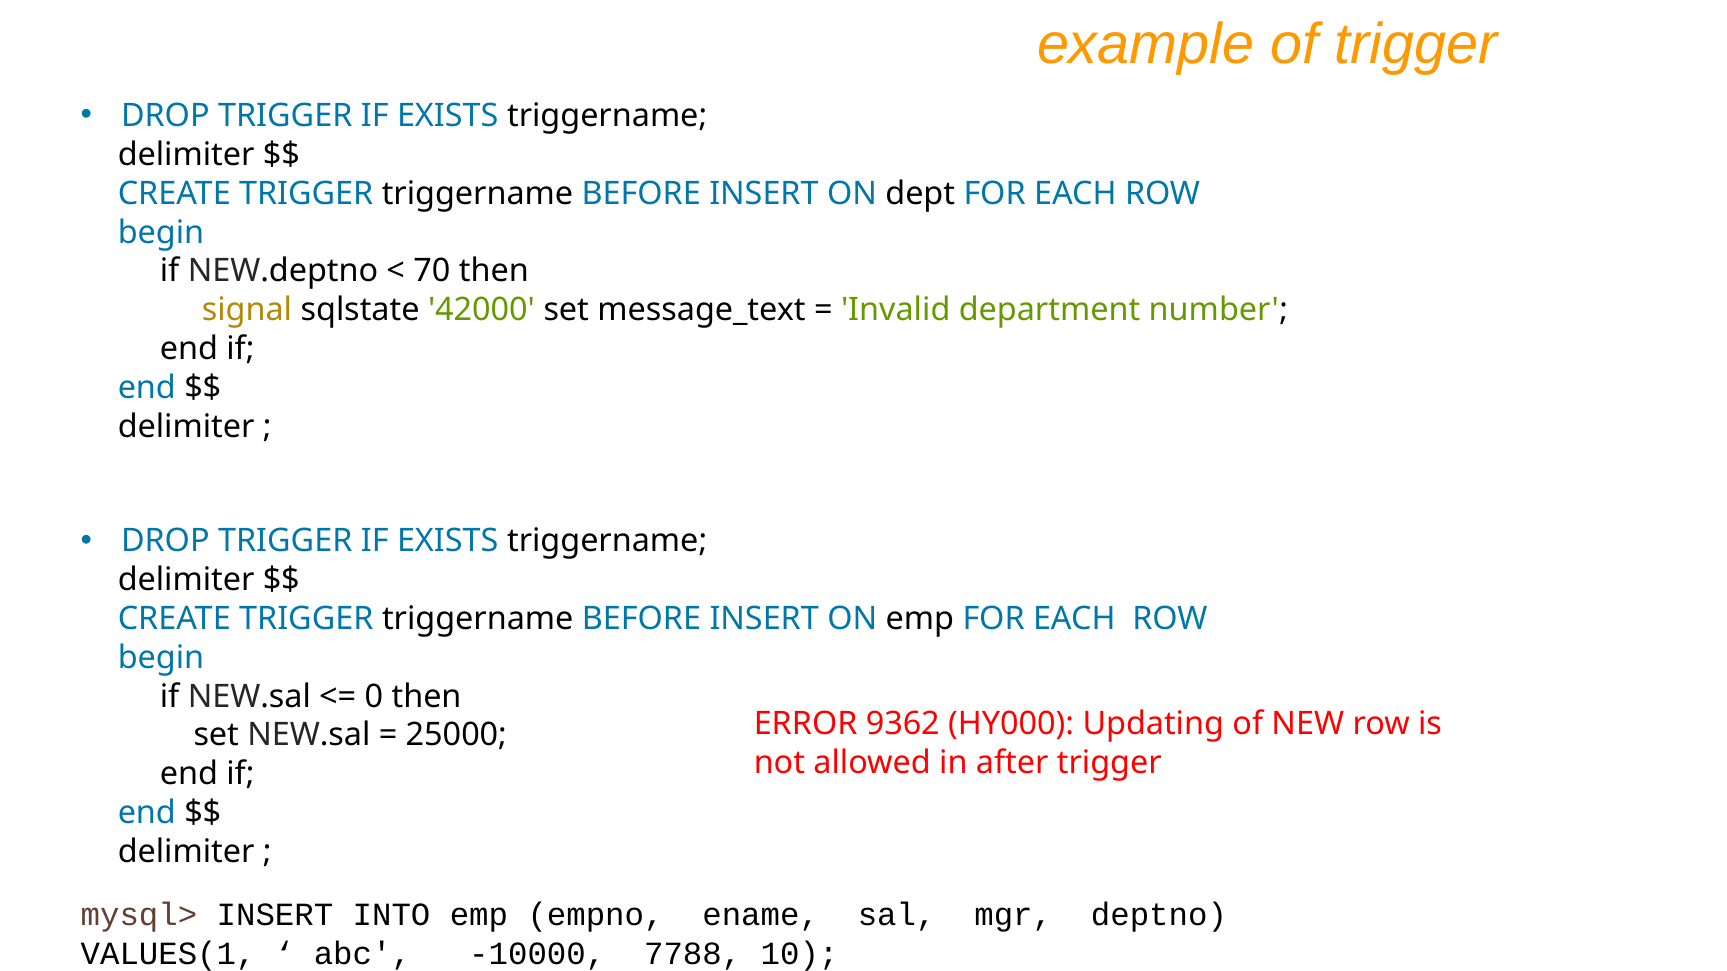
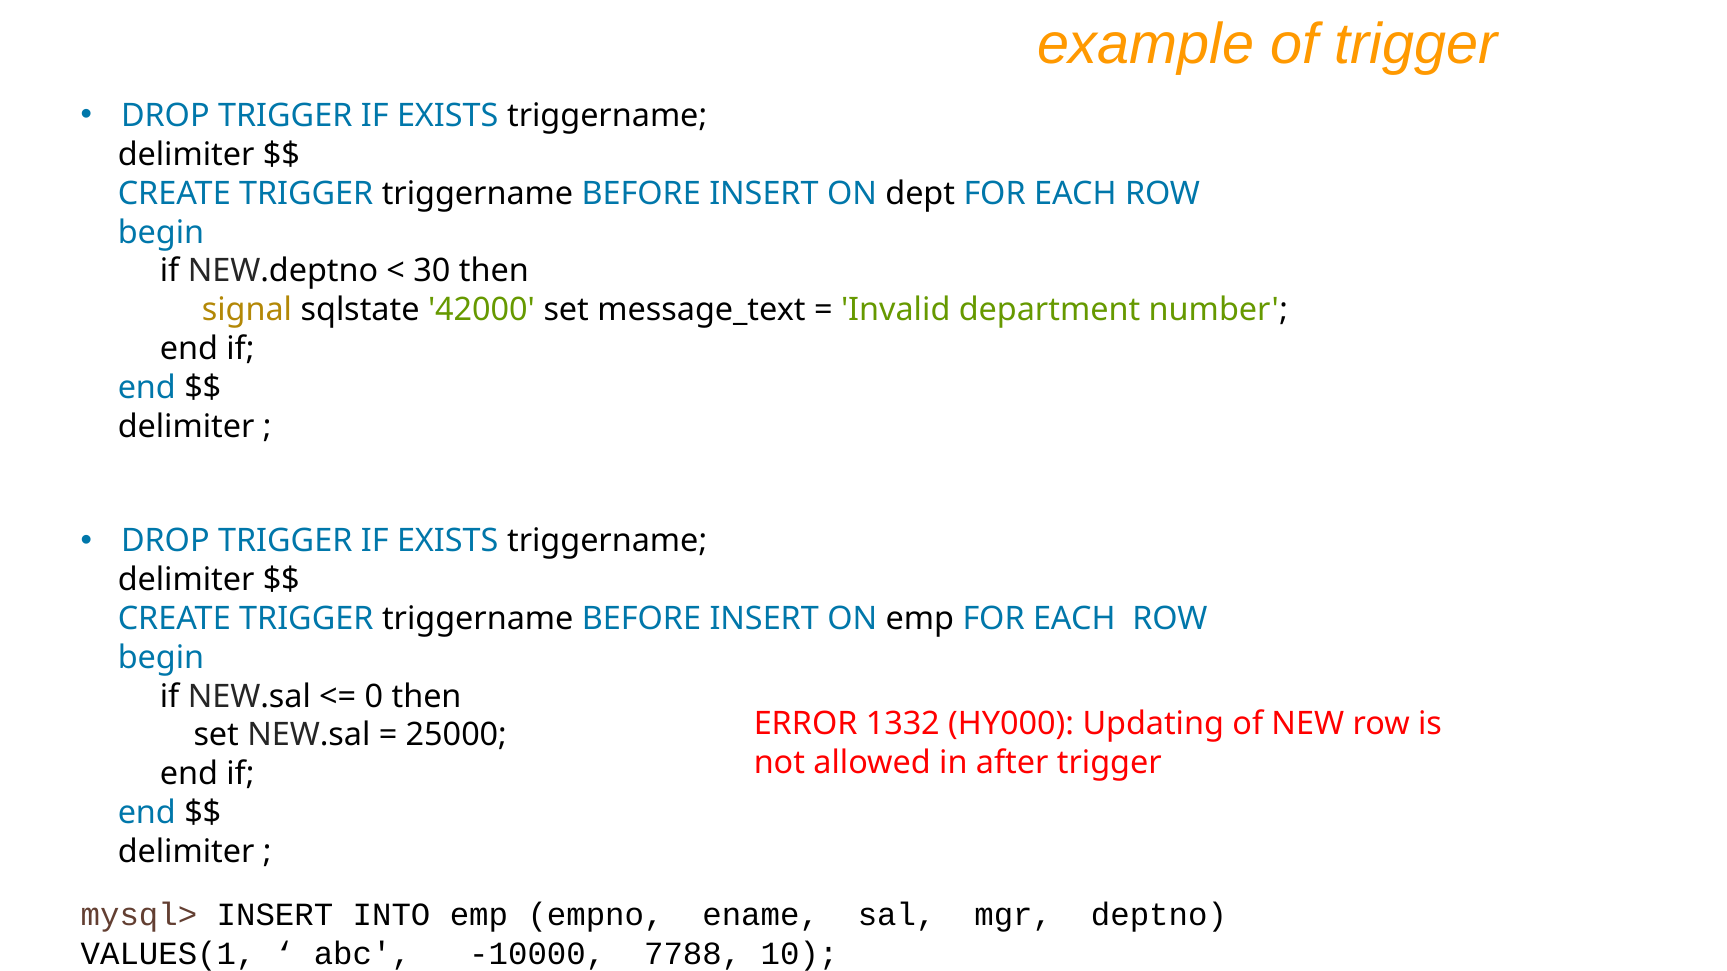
70: 70 -> 30 (432, 271)
9362: 9362 -> 1332 (903, 724)
